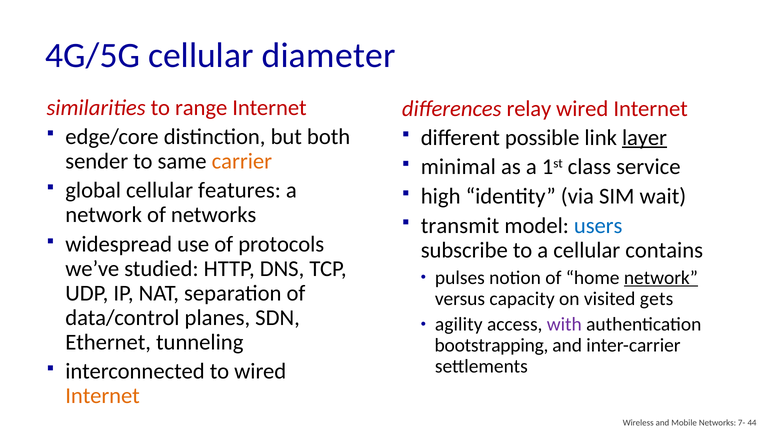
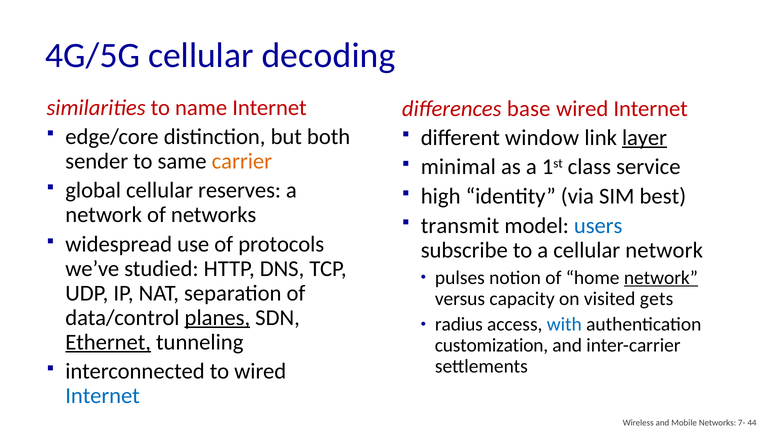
diameter: diameter -> decoding (329, 56)
range: range -> name (201, 108)
relay: relay -> base (529, 109)
possible: possible -> window (542, 138)
features: features -> reserves (240, 190)
wait: wait -> best (663, 196)
cellular contains: contains -> network (664, 250)
planes underline: none -> present (217, 318)
agility: agility -> radius (459, 325)
with colour: purple -> blue (564, 325)
Ethernet underline: none -> present (108, 342)
bootstrapping: bootstrapping -> customization (492, 346)
Internet colour: orange -> blue (103, 396)
